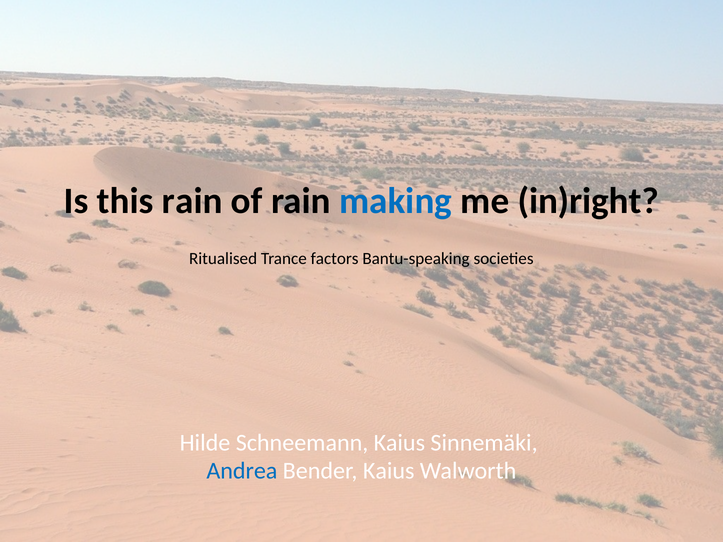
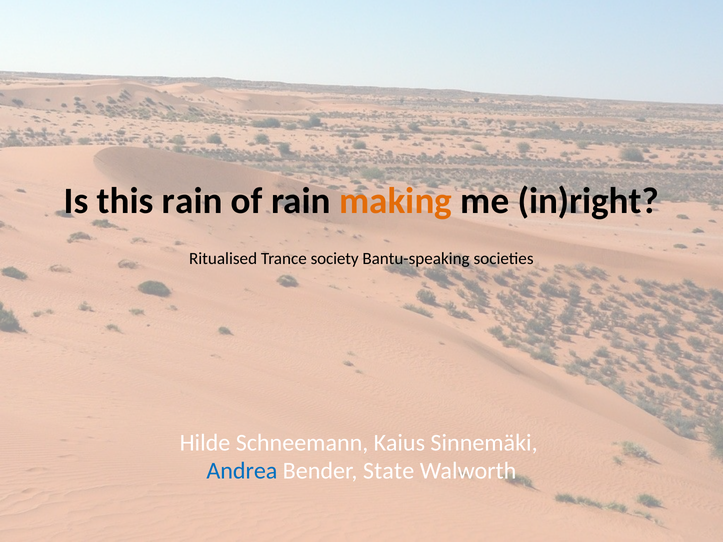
making colour: blue -> orange (396, 201)
factors: factors -> society (335, 259)
Bender Kaius: Kaius -> State (389, 471)
